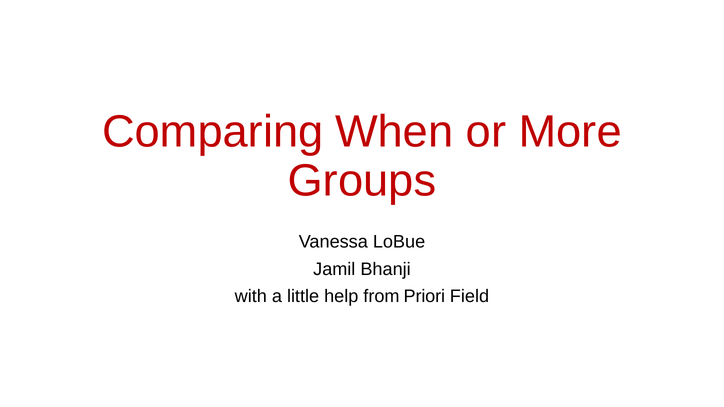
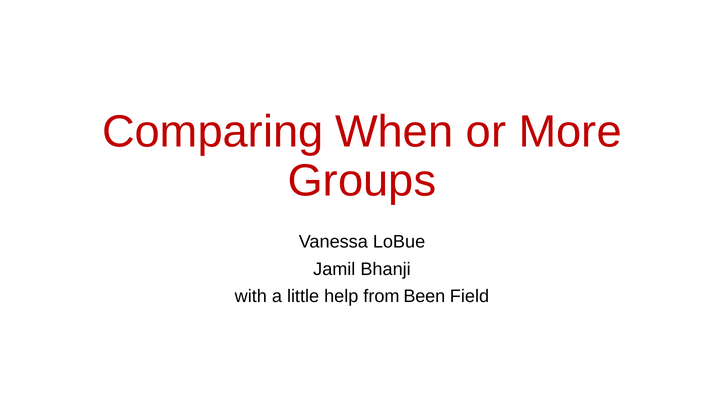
Priori: Priori -> Been (424, 296)
